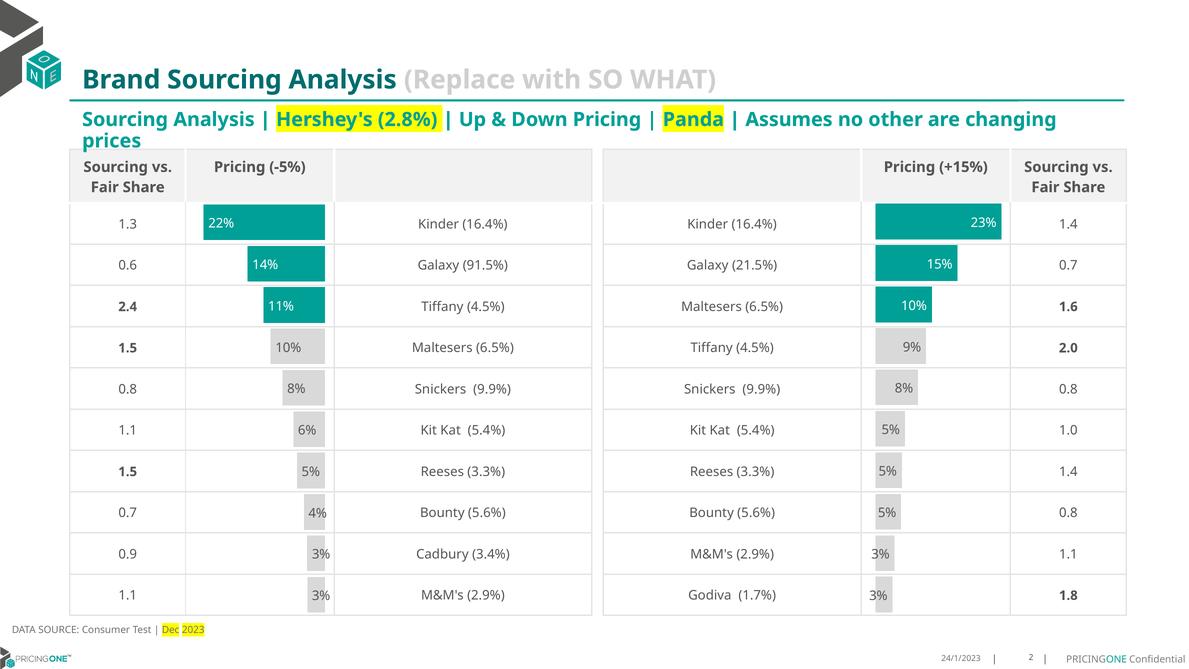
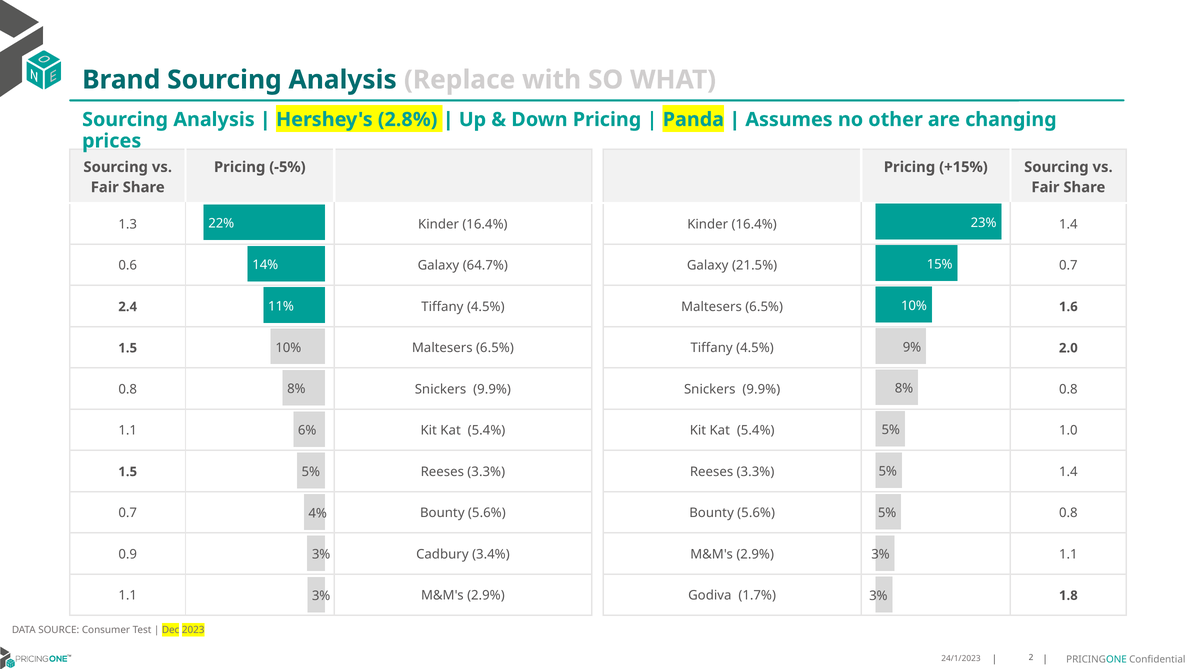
91.5%: 91.5% -> 64.7% (485, 265)
